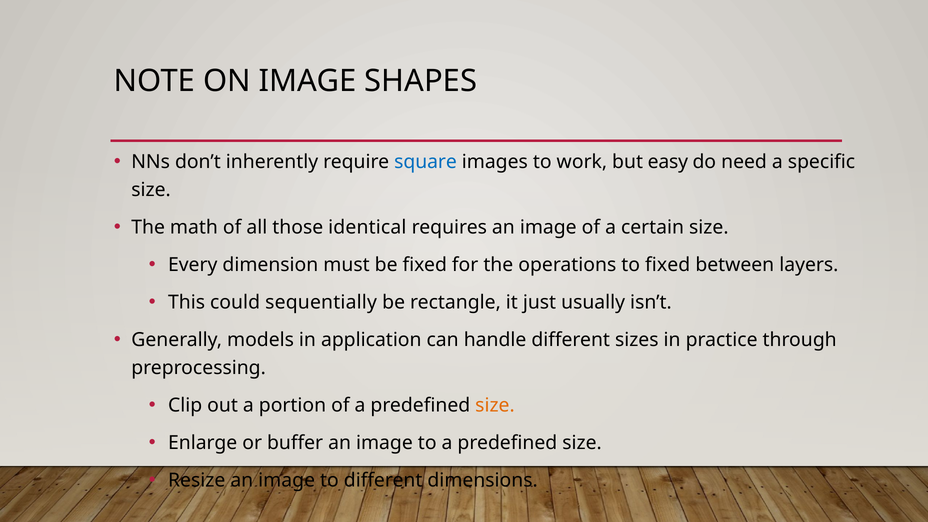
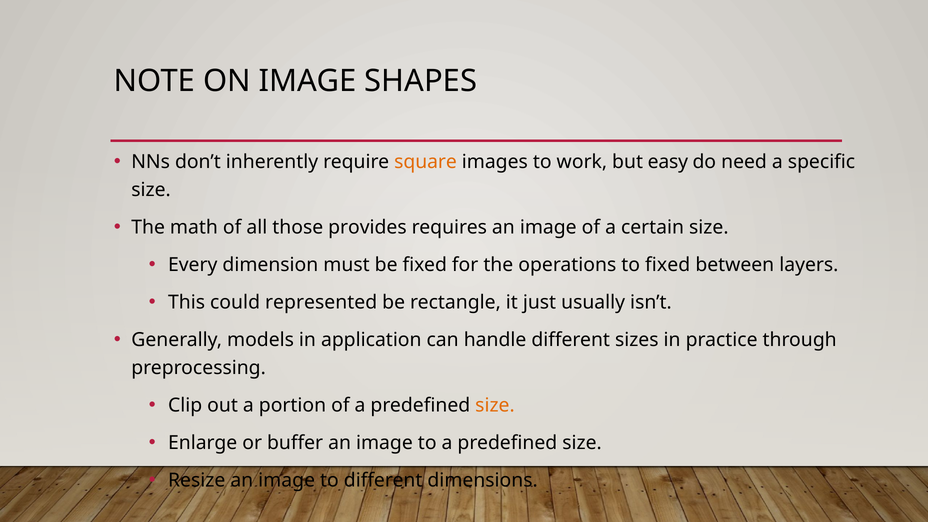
square colour: blue -> orange (426, 162)
identical: identical -> provides (367, 227)
sequentially: sequentially -> represented (321, 302)
